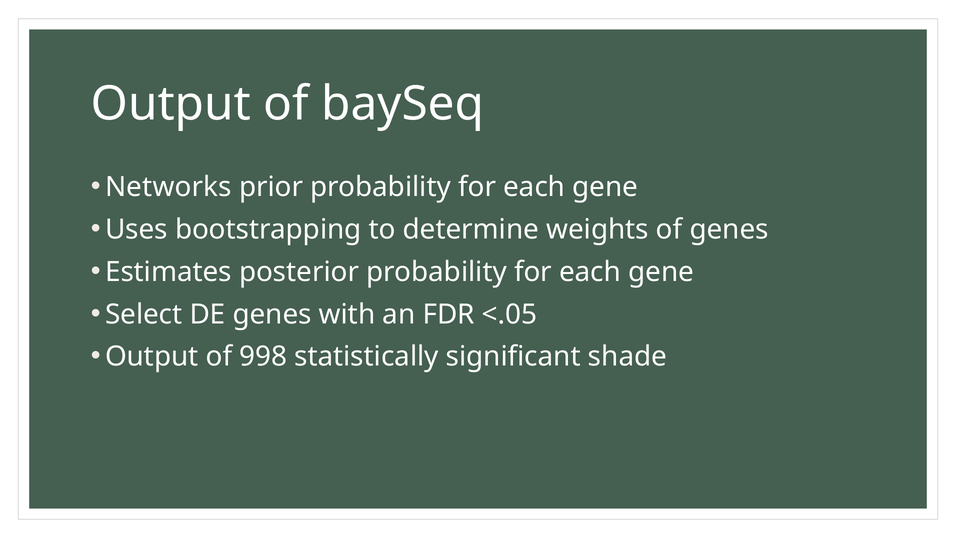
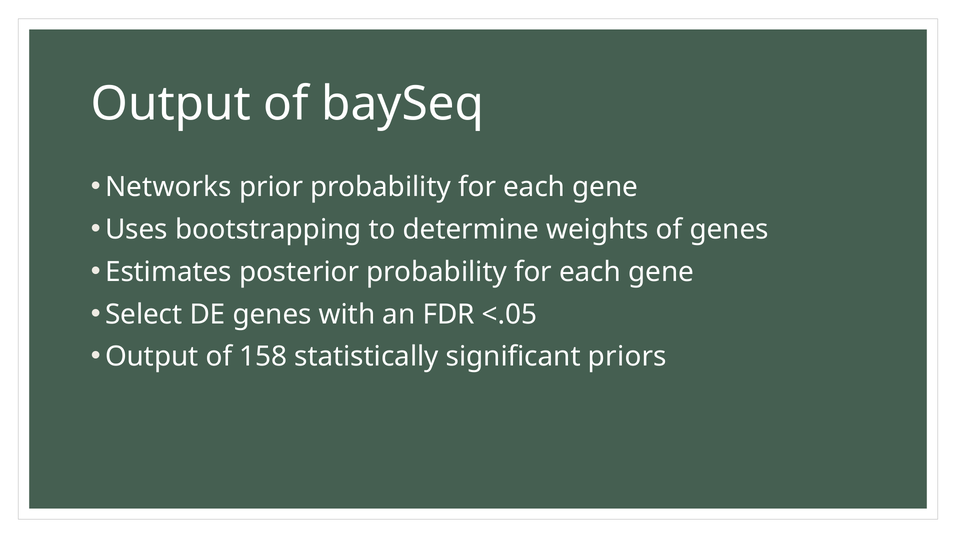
998: 998 -> 158 (263, 357)
shade: shade -> priors (627, 357)
